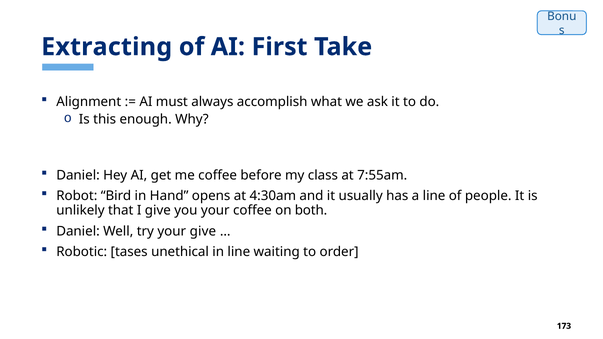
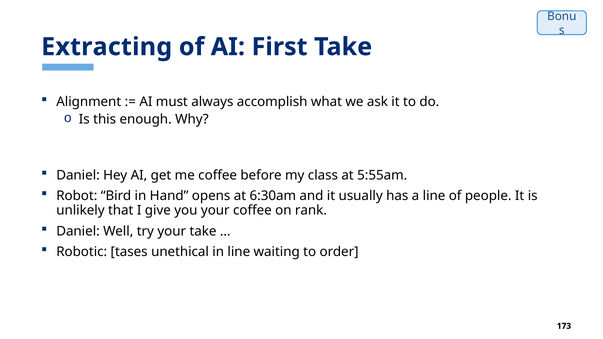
7:55am: 7:55am -> 5:55am (382, 175)
4:30am: 4:30am -> 6:30am (273, 196)
both: both -> rank (311, 211)
your give: give -> take (203, 231)
